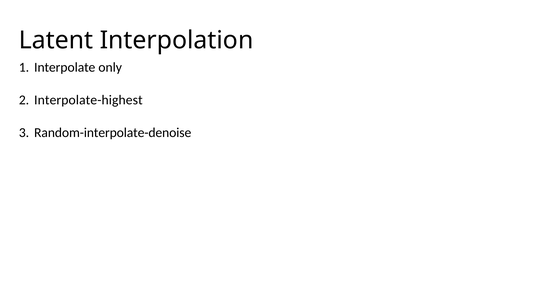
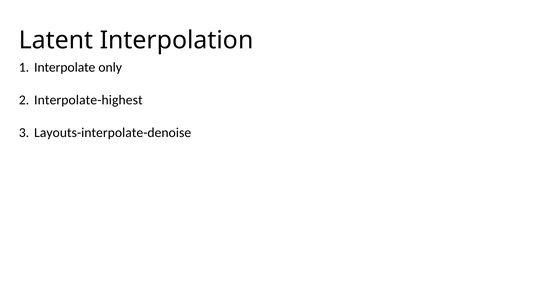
Random-interpolate-denoise: Random-interpolate-denoise -> Layouts-interpolate-denoise (113, 132)
